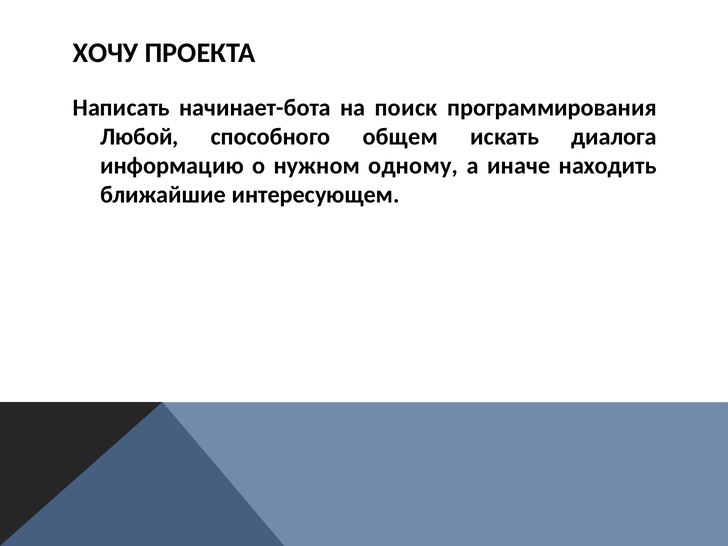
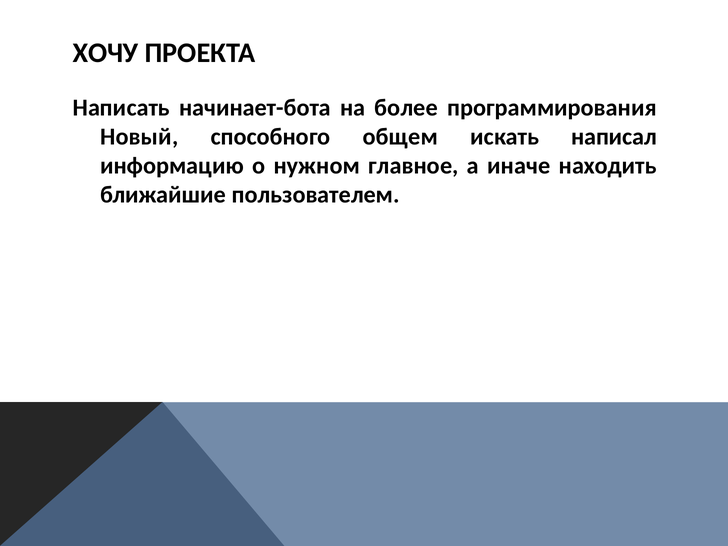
поиск: поиск -> более (406, 108)
Любой: Любой -> Новый (139, 137)
диалога: диалога -> написал (614, 137)
одному: одному -> главное (413, 166)
интересующем: интересующем -> пользователем (316, 195)
